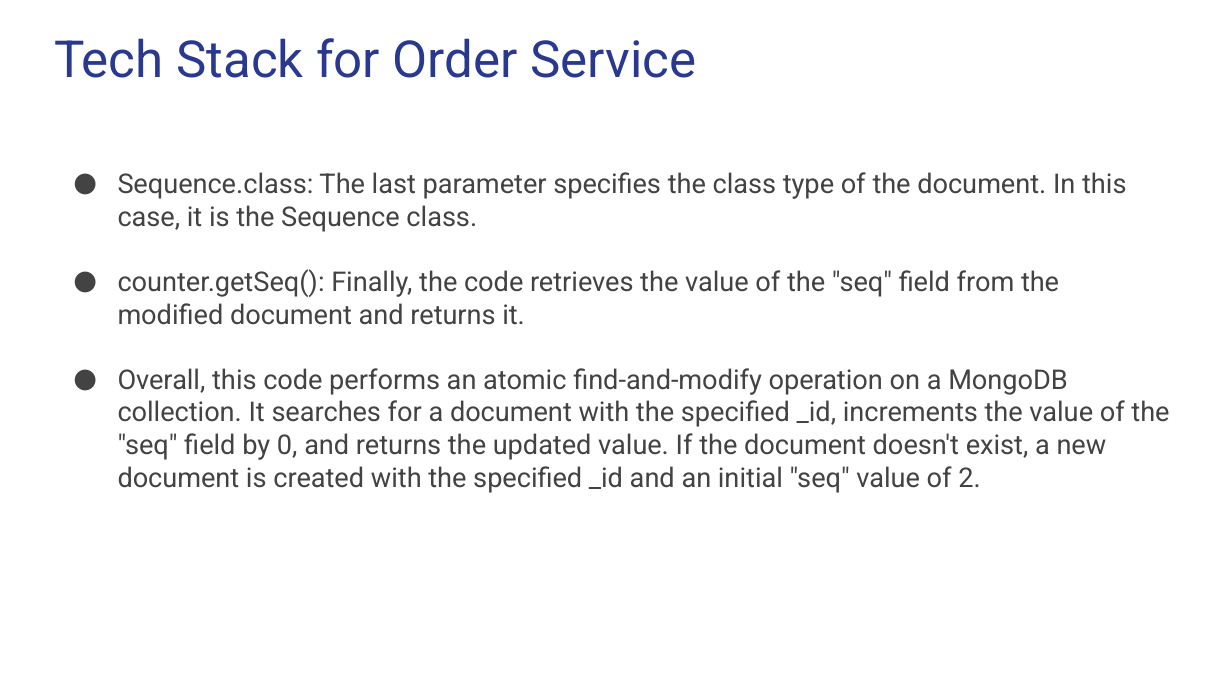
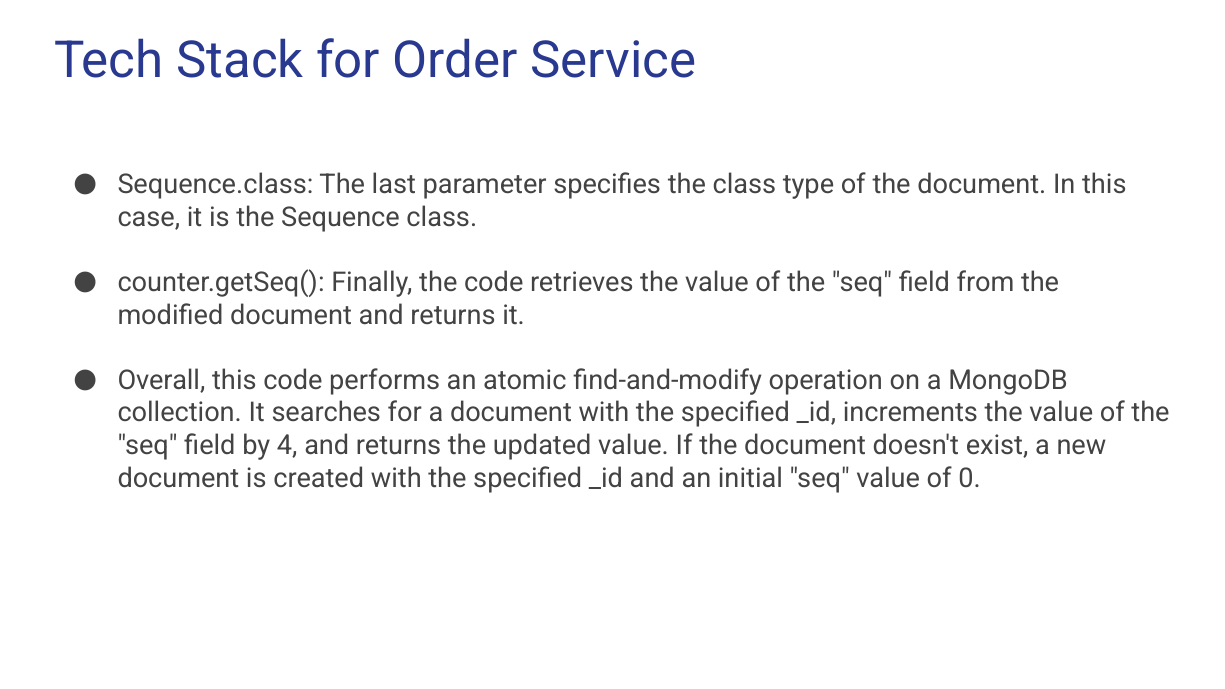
0: 0 -> 4 (287, 446)
2: 2 -> 0 (969, 478)
